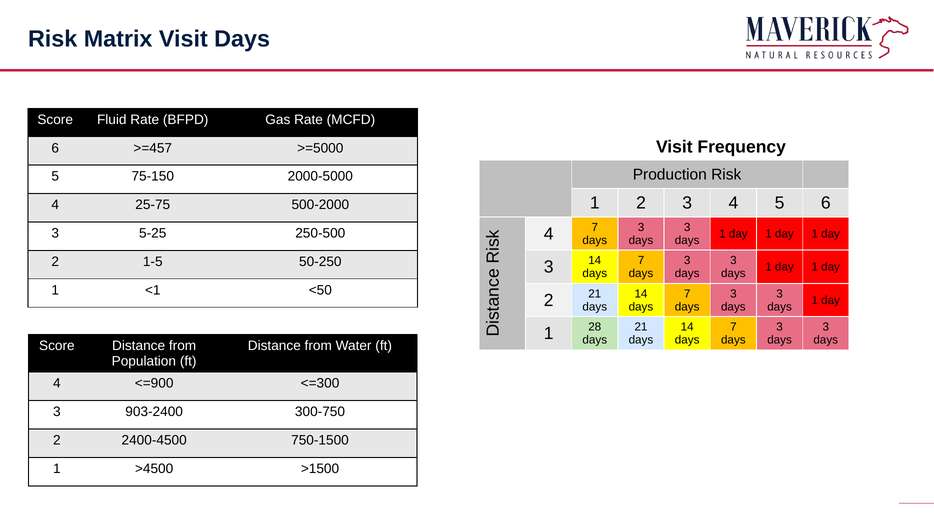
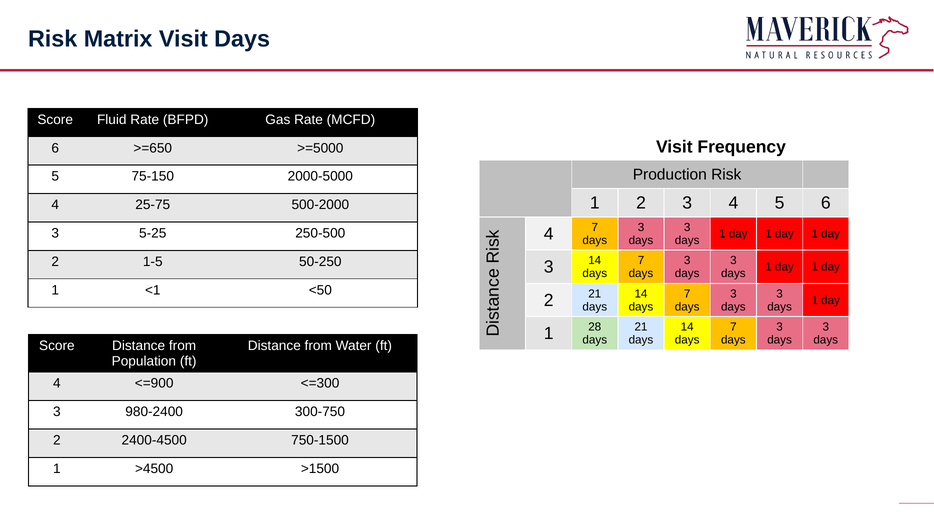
>=457: >=457 -> >=650 (153, 148)
903-2400: 903-2400 -> 980-2400 (154, 411)
